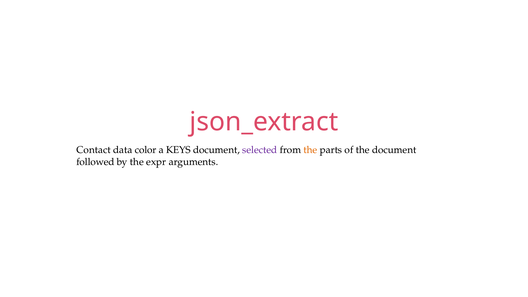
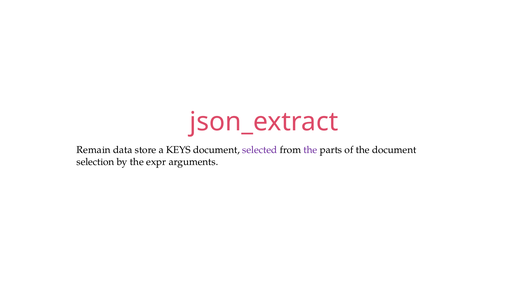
Contact: Contact -> Remain (94, 150)
color: color -> store (146, 150)
the colour: orange -> purple (310, 150)
followed: followed -> selection (95, 162)
